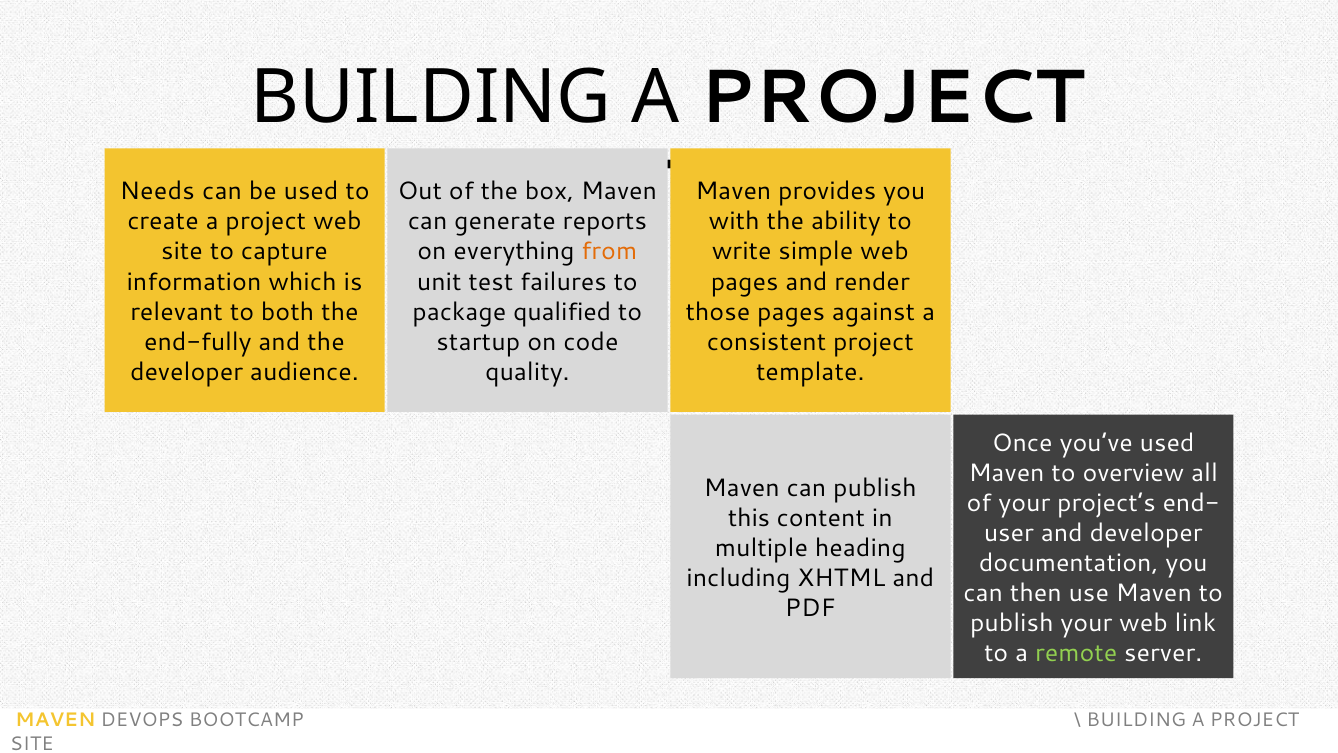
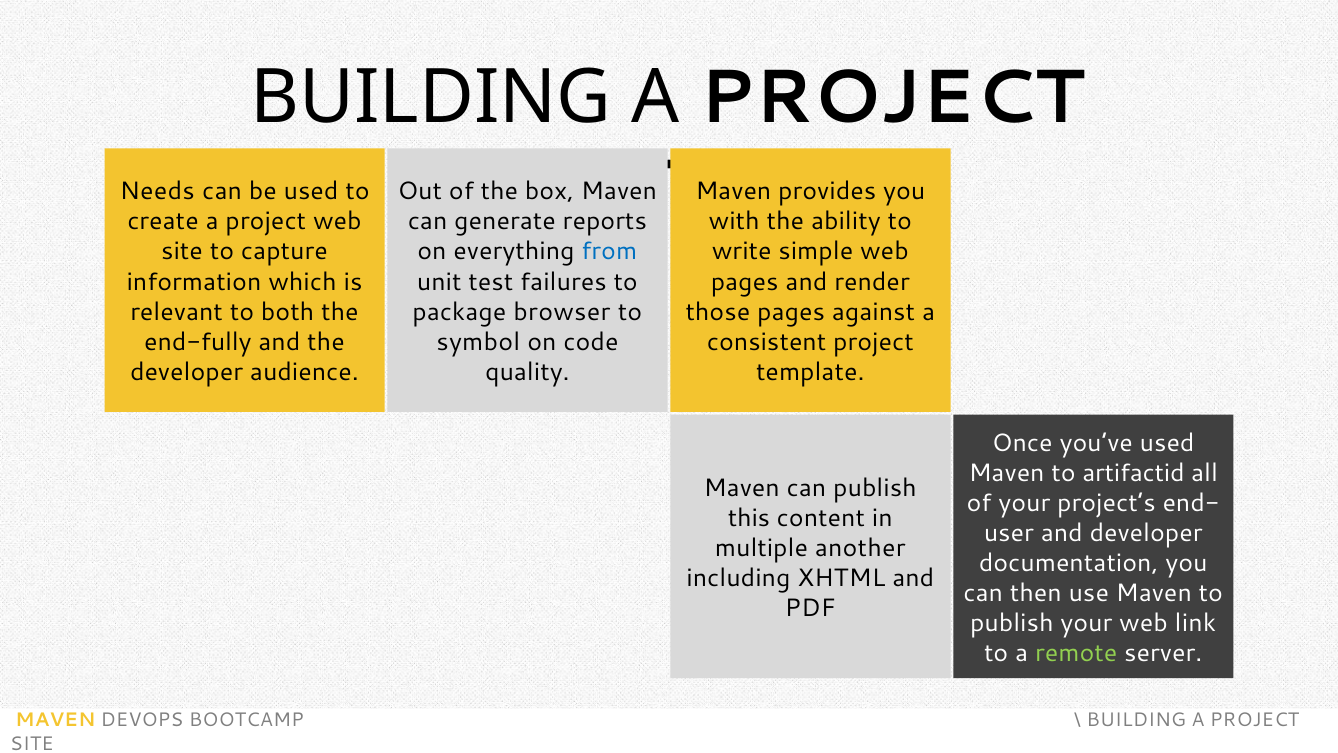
from colour: orange -> blue (609, 252)
qualified: qualified -> browser (562, 312)
startup: startup -> symbol (478, 342)
overview: overview -> artifactid (1134, 473)
heading: heading -> another (860, 548)
